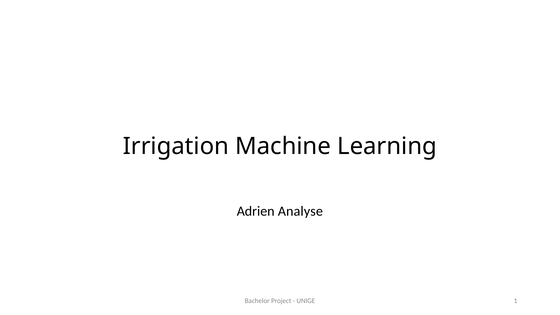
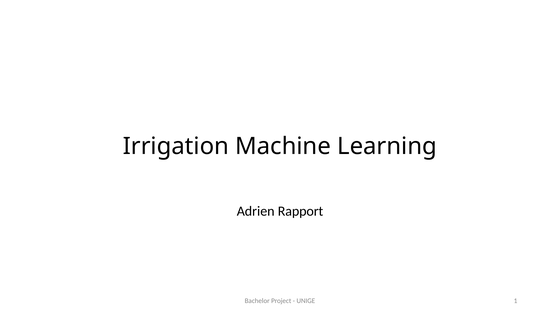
Analyse: Analyse -> Rapport (301, 211)
